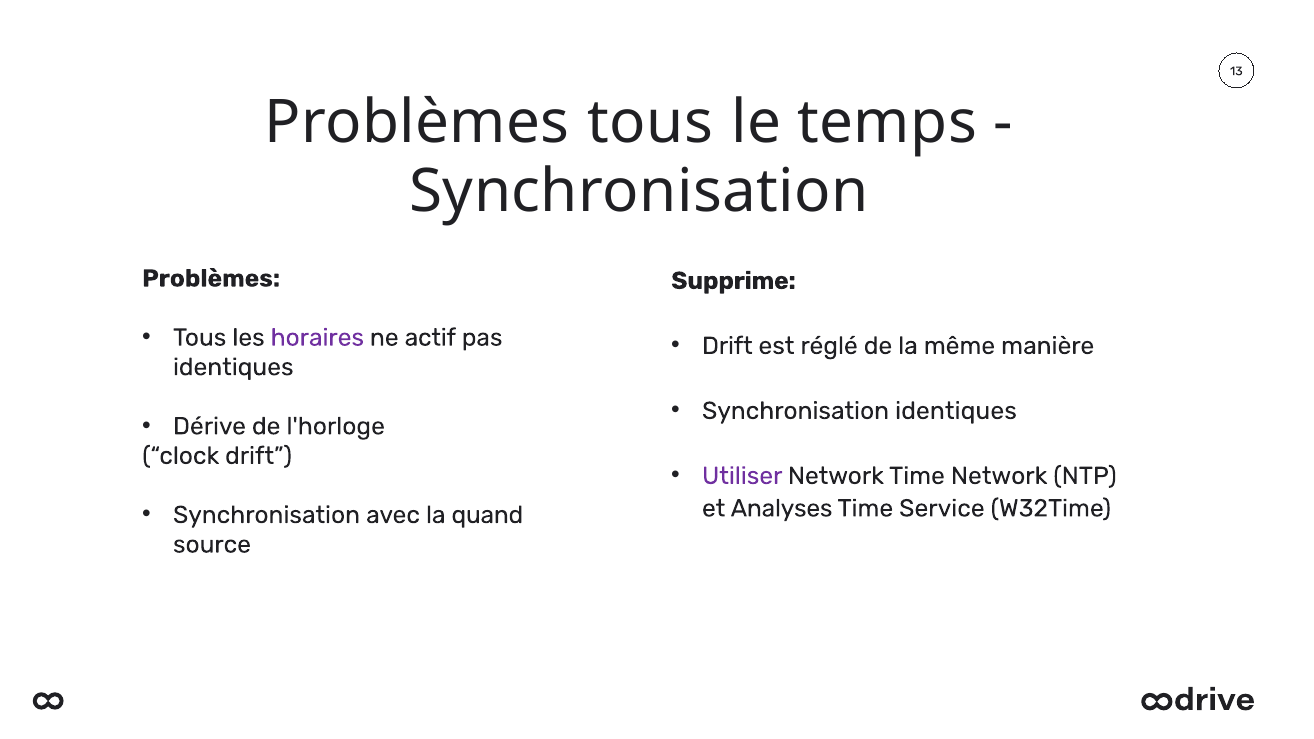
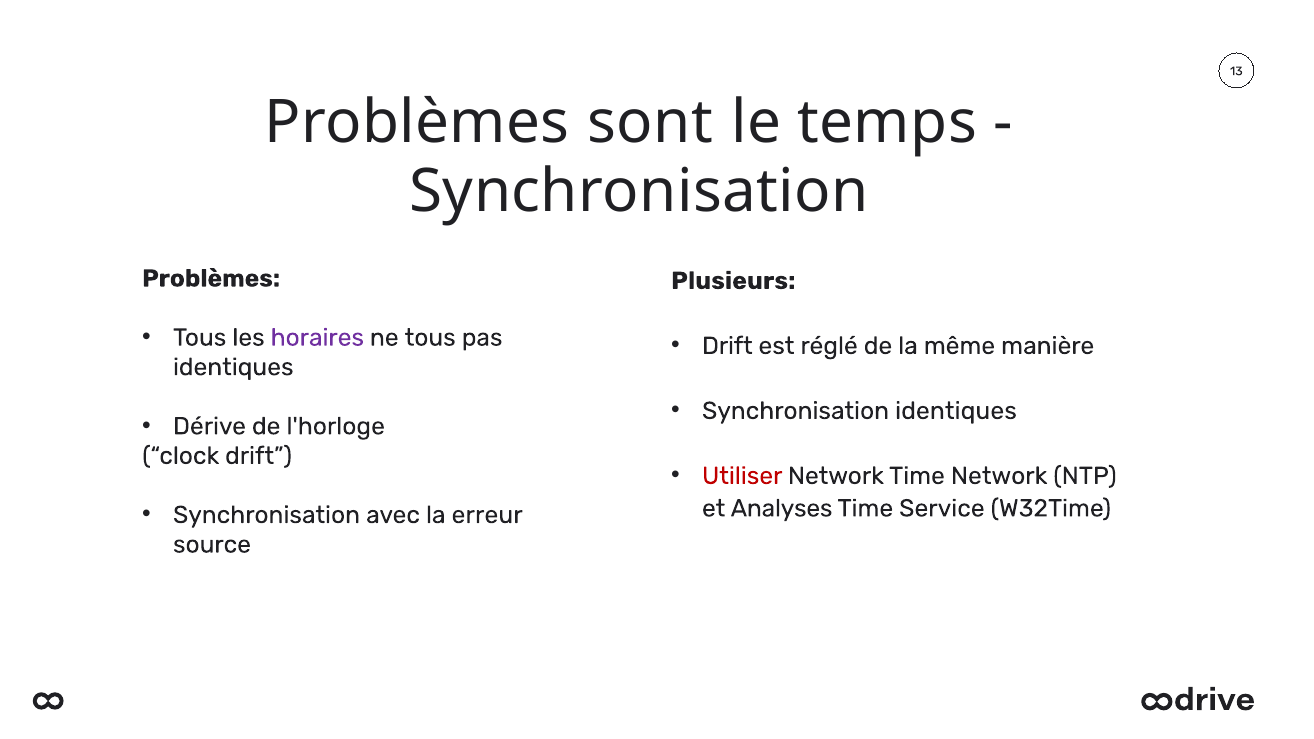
Problèmes tous: tous -> sont (650, 123)
Supprime: Supprime -> Plusieurs (733, 281)
ne actif: actif -> tous (430, 338)
Utiliser colour: purple -> red (742, 476)
quand: quand -> erreur (487, 515)
